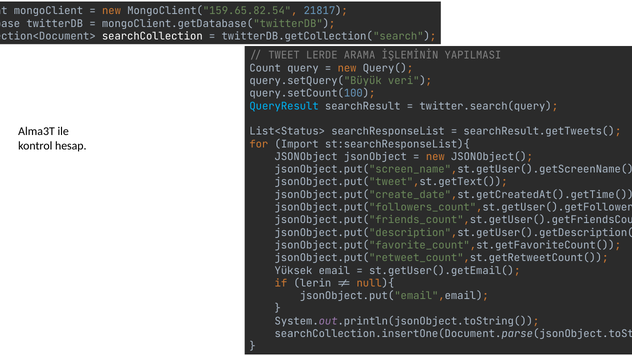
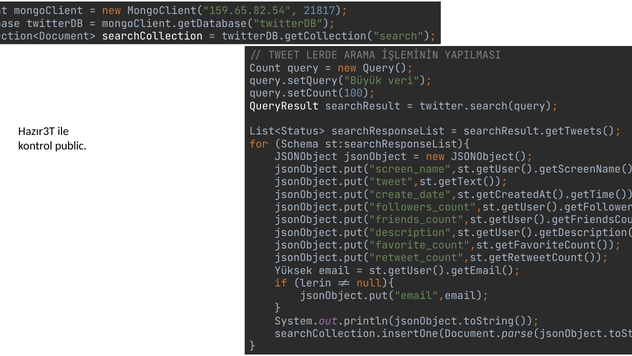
QueryResult colour: light blue -> white (284, 106)
Alma3T: Alma3T -> Hazır3T (37, 131)
Import: Import -> Schema (297, 144)
hesap: hesap -> public (71, 146)
